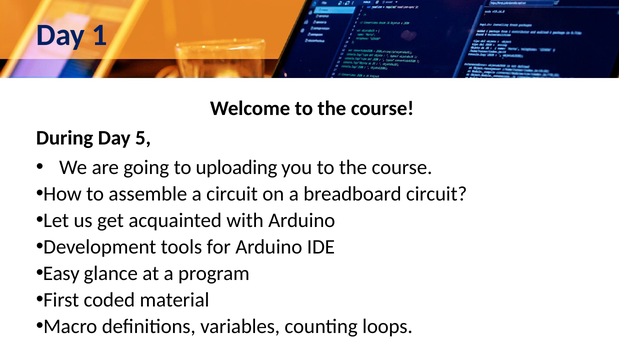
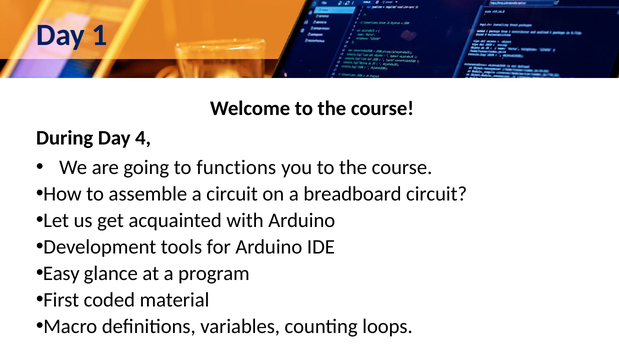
5: 5 -> 4 (143, 138)
uploading: uploading -> functions (236, 167)
